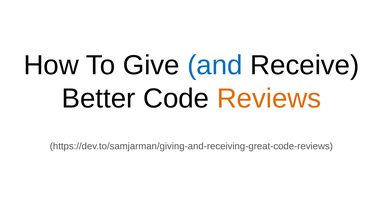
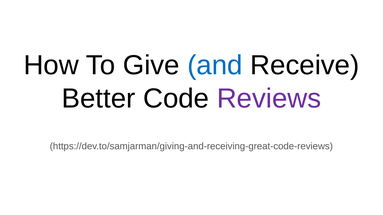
Reviews colour: orange -> purple (269, 99)
